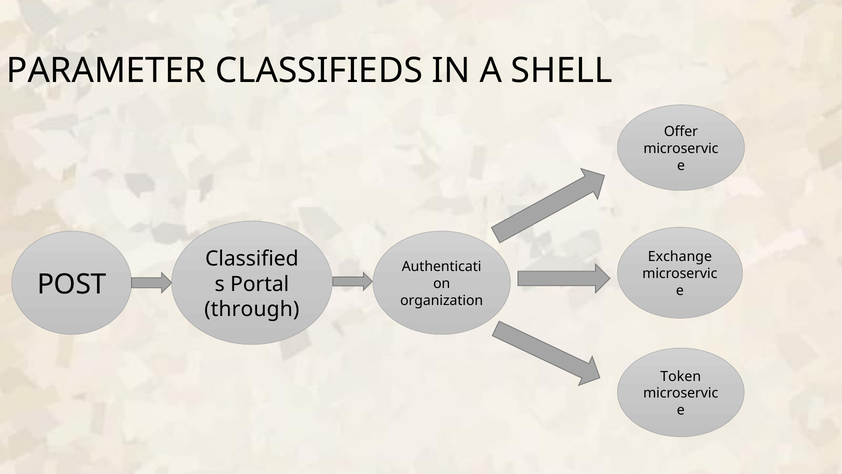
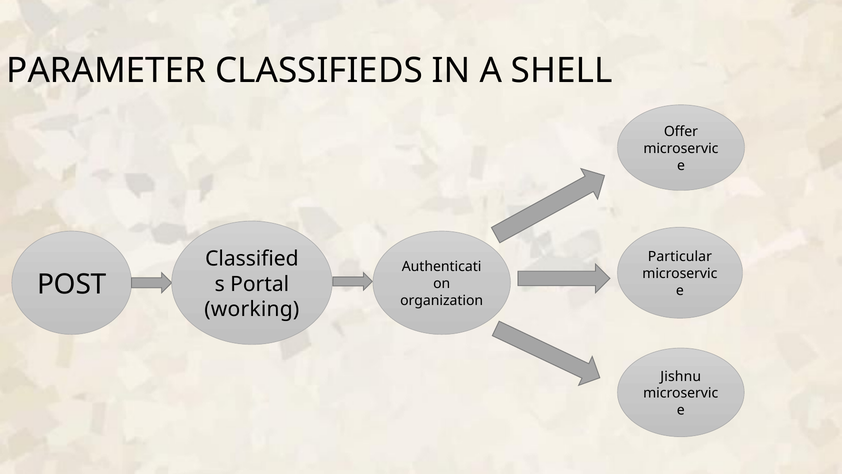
Exchange: Exchange -> Particular (680, 257)
through: through -> working (252, 309)
Token: Token -> Jishnu (681, 376)
